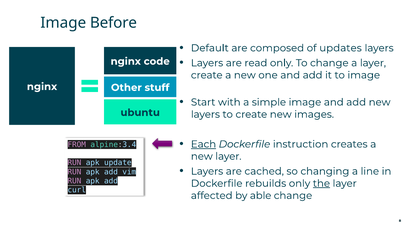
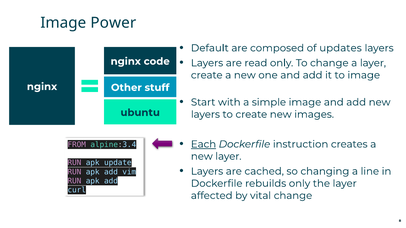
Before: Before -> Power (113, 23)
the underline: present -> none (321, 184)
able: able -> vital (261, 196)
